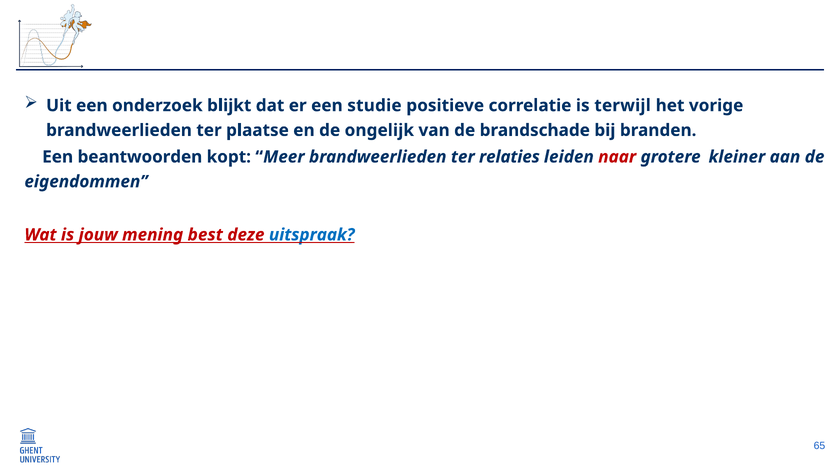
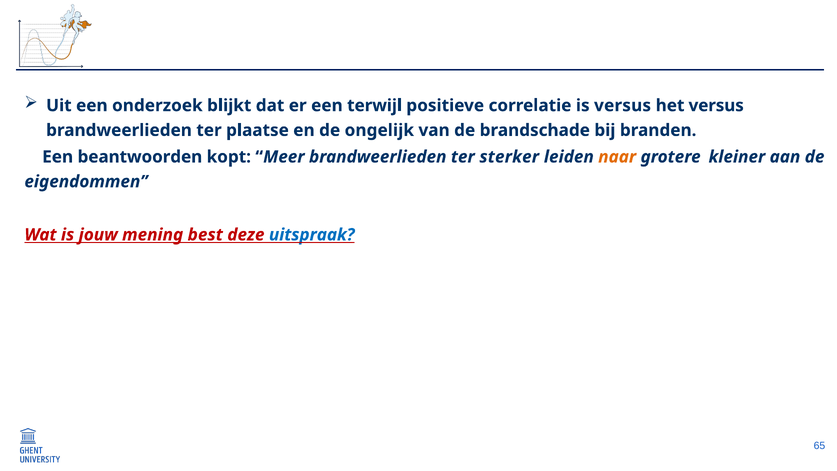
studie: studie -> terwijl (375, 106)
is terwijl: terwijl -> versus (623, 106)
het vorige: vorige -> versus (716, 106)
relaties: relaties -> sterker (509, 157)
naar colour: red -> orange (617, 157)
